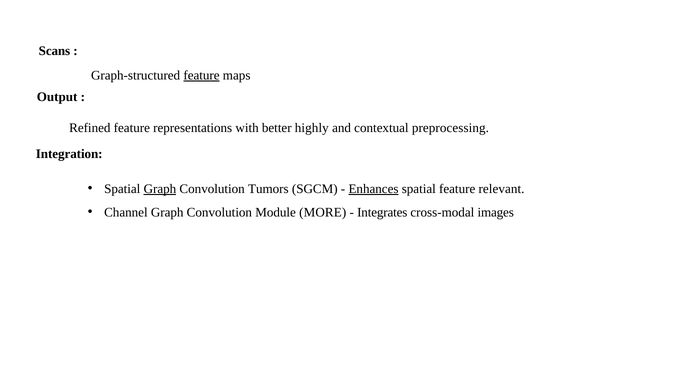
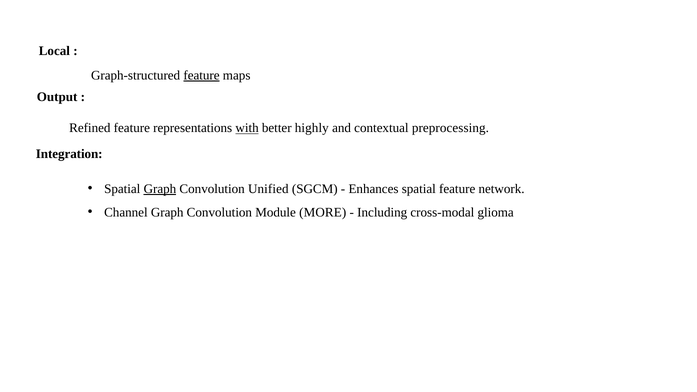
Scans: Scans -> Local (54, 51)
with underline: none -> present (247, 128)
Tumors: Tumors -> Unified (268, 189)
Enhances underline: present -> none (374, 189)
relevant: relevant -> network (502, 189)
Integrates: Integrates -> Including (382, 212)
images: images -> glioma (496, 212)
